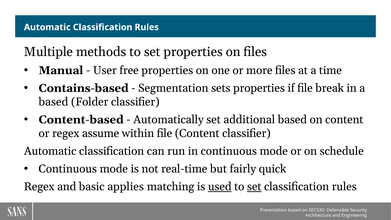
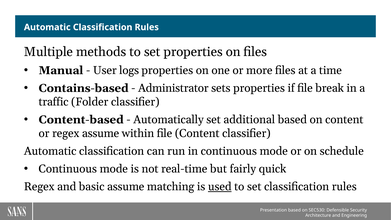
free: free -> logs (129, 70)
Segmentation: Segmentation -> Administrator (173, 88)
based: based -> traffic (54, 102)
basic applies: applies -> assume (126, 187)
set underline: present -> none (254, 187)
